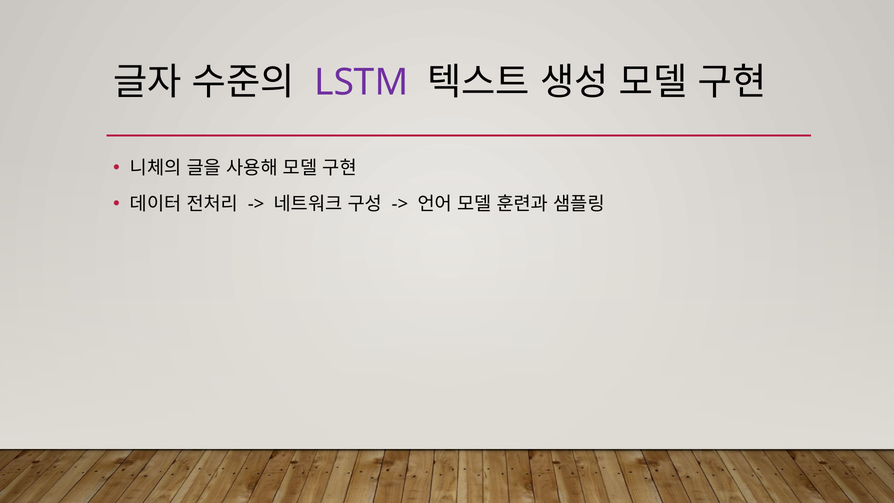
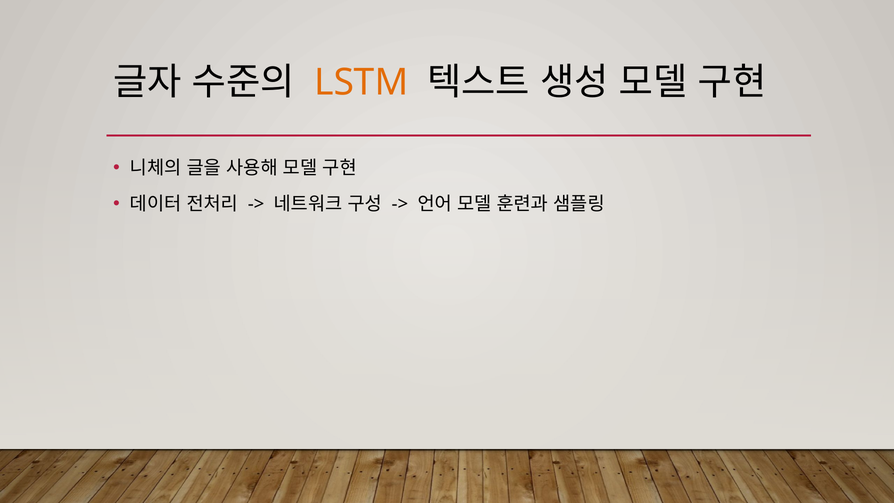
LSTM colour: purple -> orange (361, 82)
